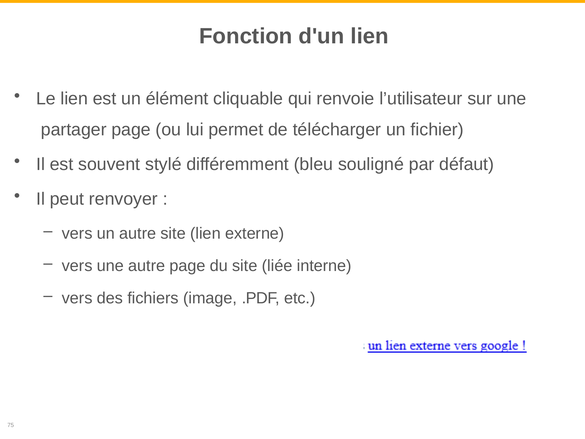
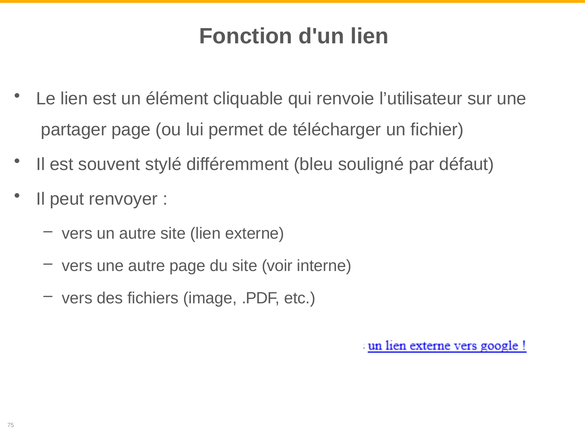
liée: liée -> voir (277, 266)
